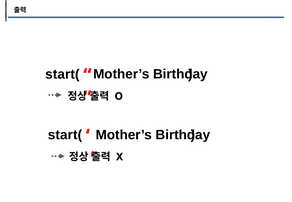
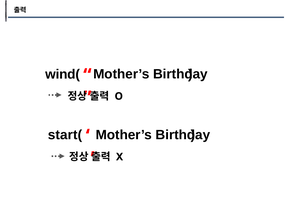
start(: start( -> wind( (63, 74)
